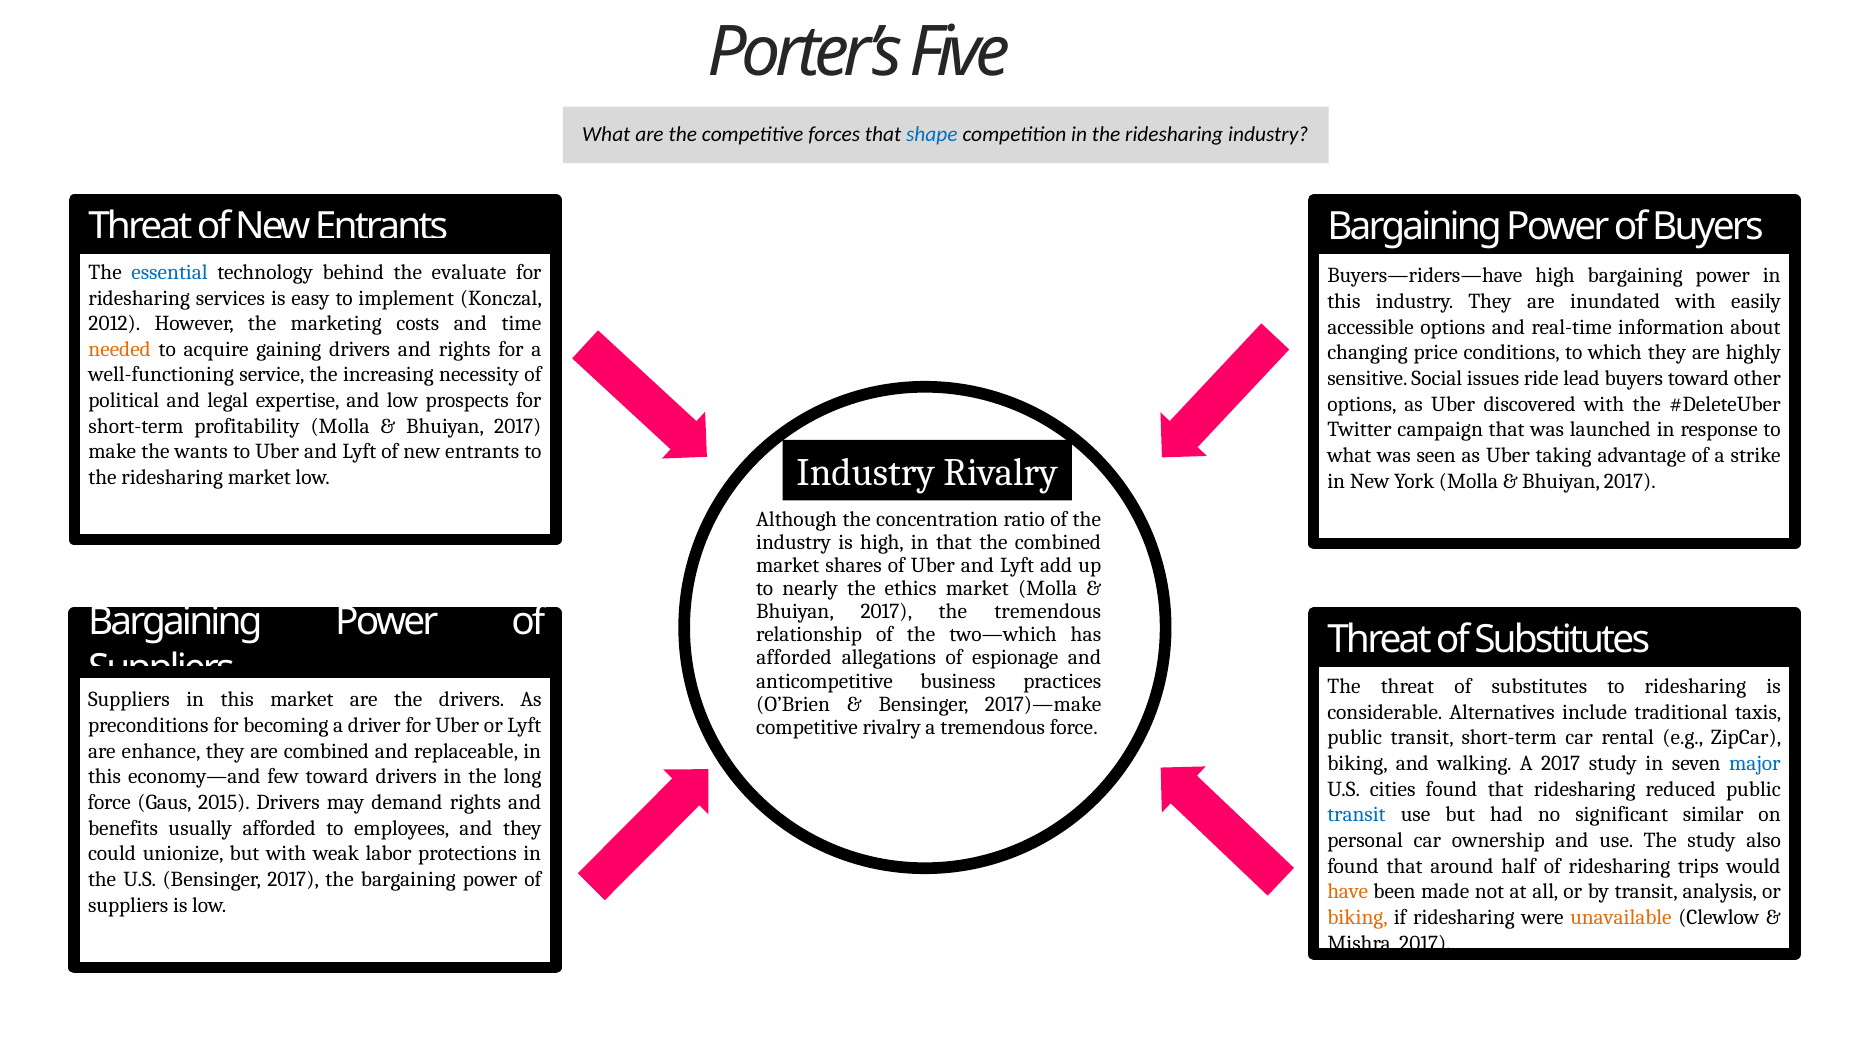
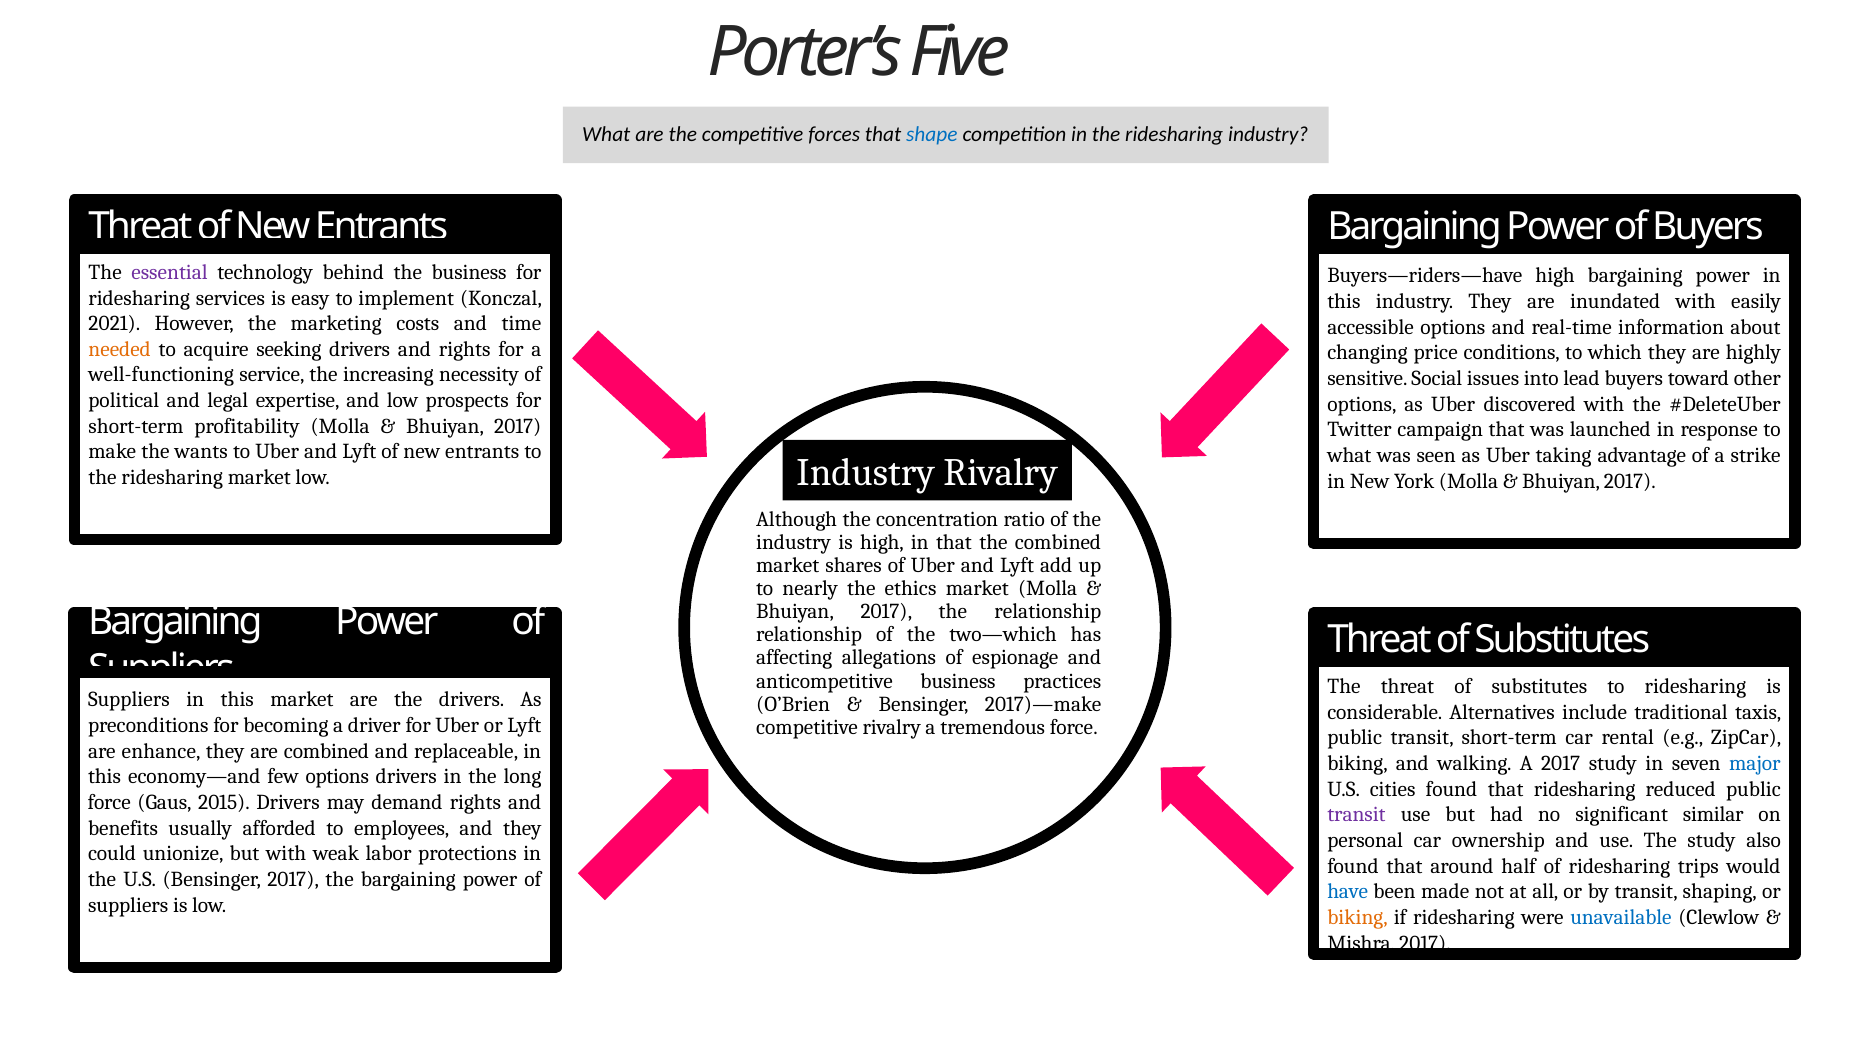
essential colour: blue -> purple (170, 272)
the evaluate: evaluate -> business (469, 272)
2012: 2012 -> 2021 (114, 324)
gaining: gaining -> seeking (289, 349)
ride: ride -> into (1541, 379)
the tremendous: tremendous -> relationship (1048, 612)
afforded: afforded -> affecting (794, 658)
few toward: toward -> options (337, 777)
transit colour: blue -> purple (1356, 815)
have colour: orange -> blue (1348, 892)
analysis: analysis -> shaping (1720, 892)
unavailable colour: orange -> blue (1621, 918)
